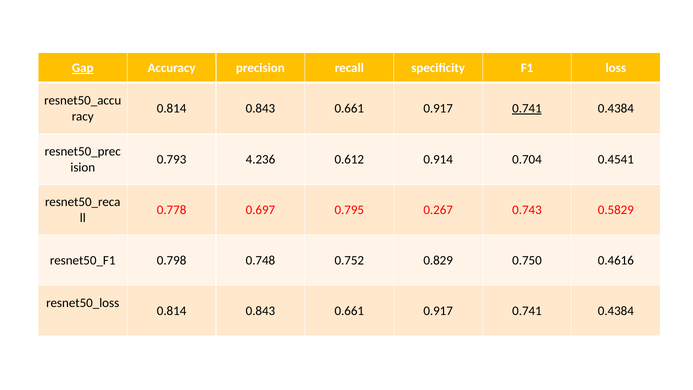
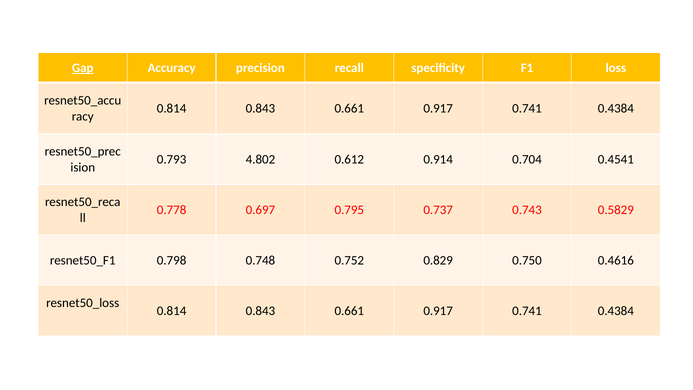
0.741 underline: present -> none (527, 108)
4.236: 4.236 -> 4.802 (260, 159)
0.267: 0.267 -> 0.737 (438, 210)
